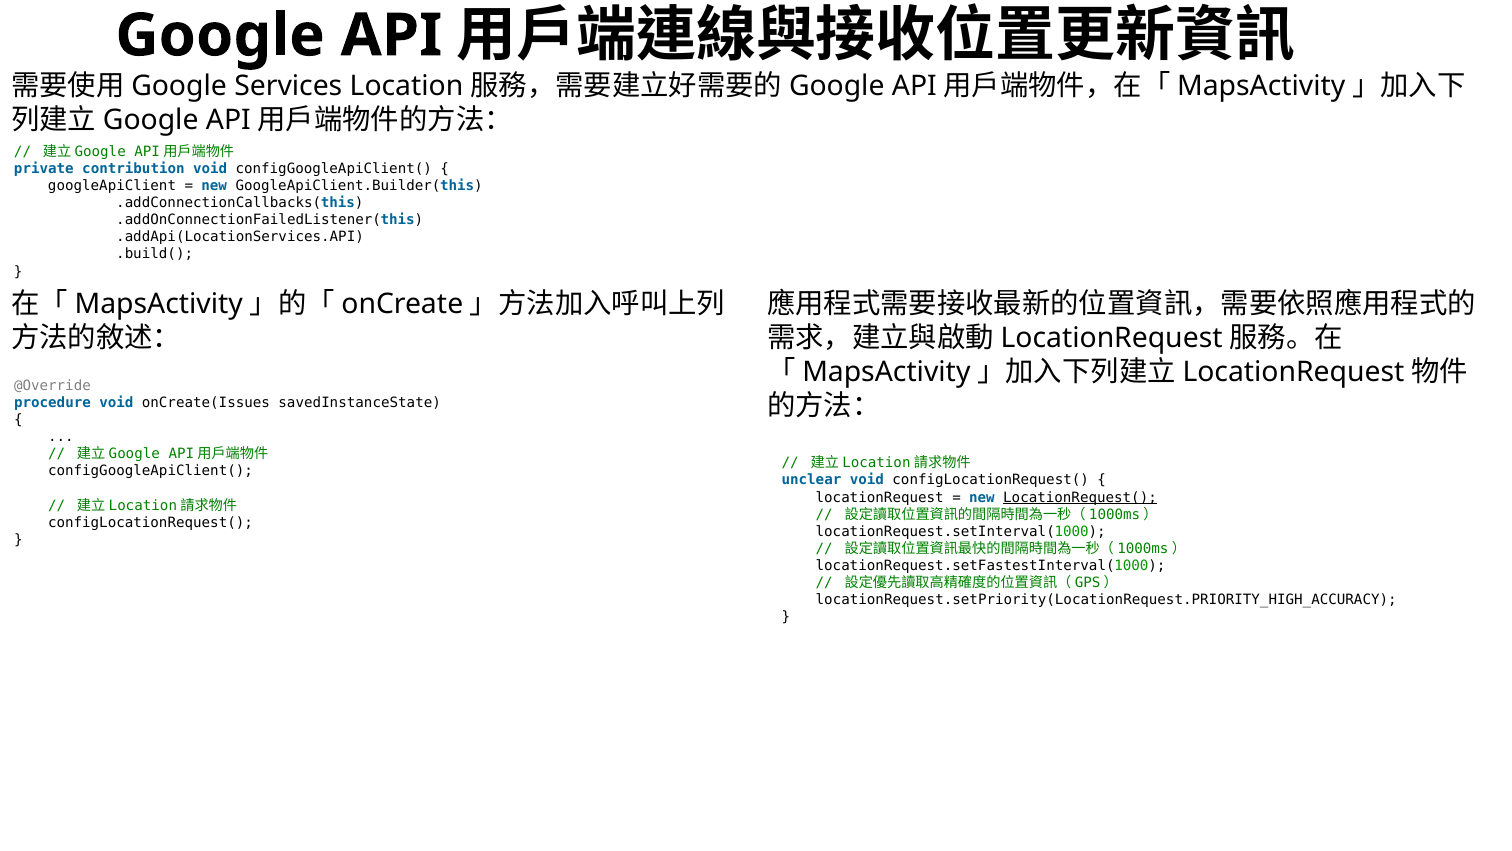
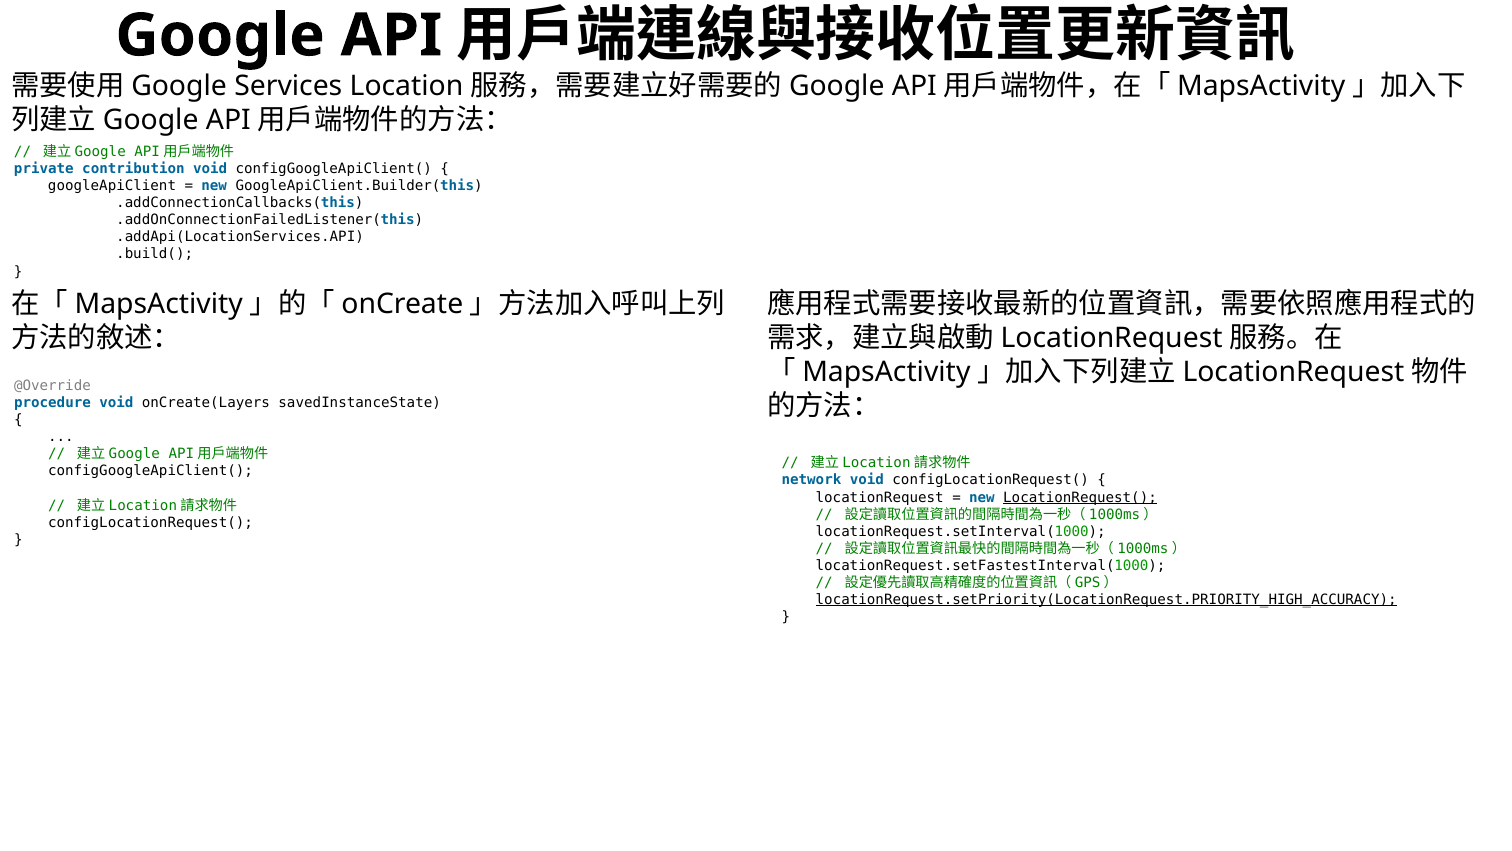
onCreate(Issues: onCreate(Issues -> onCreate(Layers (206, 403)
unclear: unclear -> network (811, 480)
locationRequest.setPriority(LocationRequest.PRIORITY_HIGH_ACCURACY underline: none -> present (1106, 599)
